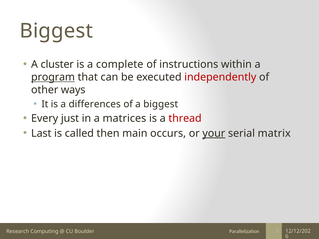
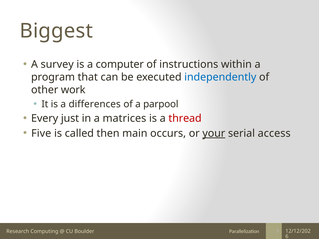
cluster: cluster -> survey (57, 65)
complete: complete -> computer (120, 65)
program underline: present -> none (53, 77)
independently colour: red -> blue (220, 77)
ways: ways -> work (73, 90)
a biggest: biggest -> parpool (161, 104)
Last: Last -> Five (41, 133)
matrix: matrix -> access (274, 133)
